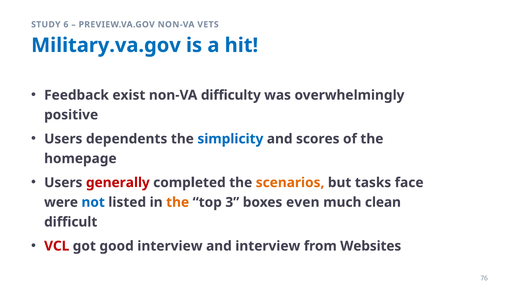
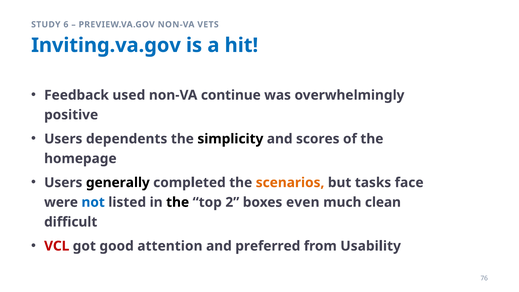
Military.va.gov: Military.va.gov -> Inviting.va.gov (106, 45)
exist: exist -> used (129, 95)
difficulty: difficulty -> continue (231, 95)
simplicity colour: blue -> black (230, 139)
generally colour: red -> black (118, 183)
the colour: orange -> black (178, 202)
3: 3 -> 2 (232, 202)
good interview: interview -> attention (170, 246)
and interview: interview -> preferred (268, 246)
Websites: Websites -> Usability (371, 246)
